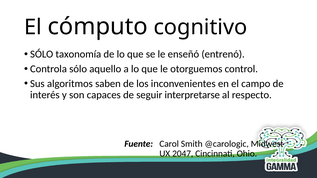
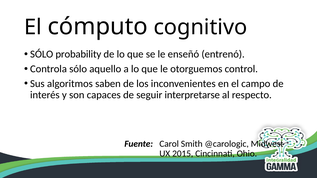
taxonomía: taxonomía -> probability (78, 54)
2047: 2047 -> 2015 (183, 154)
